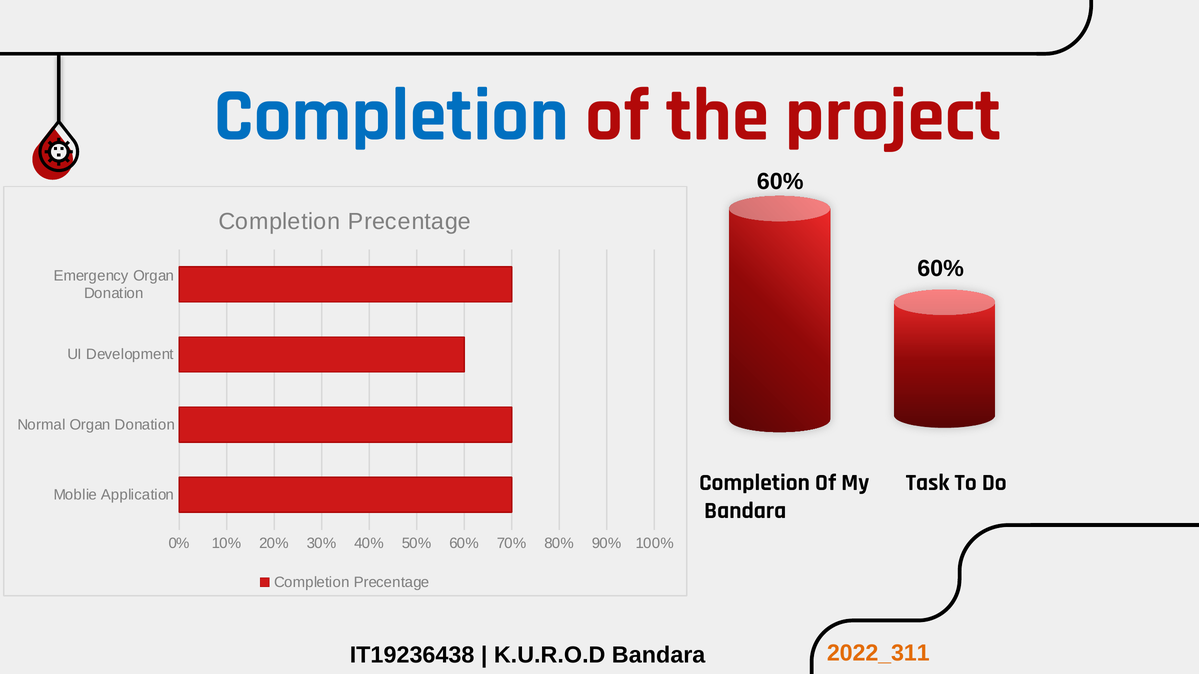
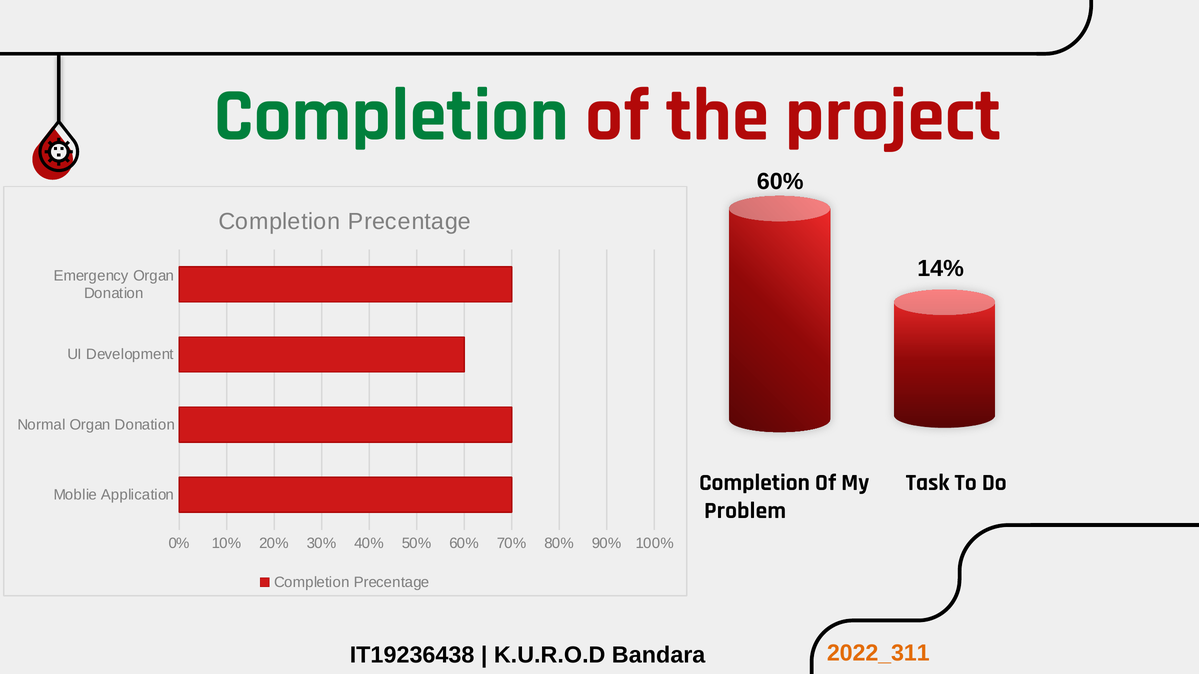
Completion colour: blue -> green (391, 115)
60%: 60% -> 14% (941, 269)
Bandara: Bandara -> Problem (745, 511)
